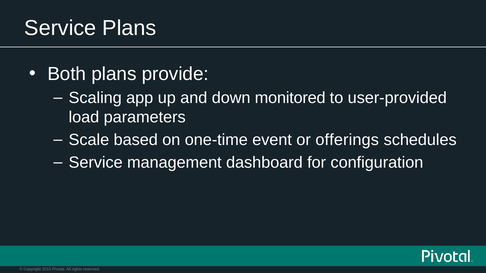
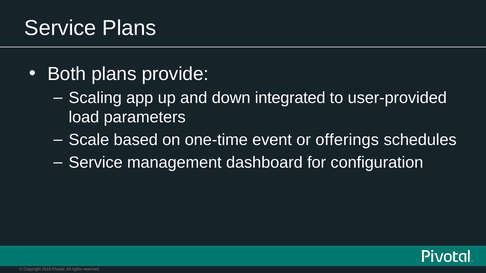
monitored: monitored -> integrated (290, 98)
